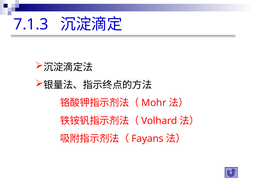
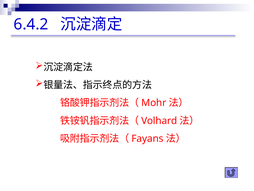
7.1.3: 7.1.3 -> 6.4.2 (31, 24)
